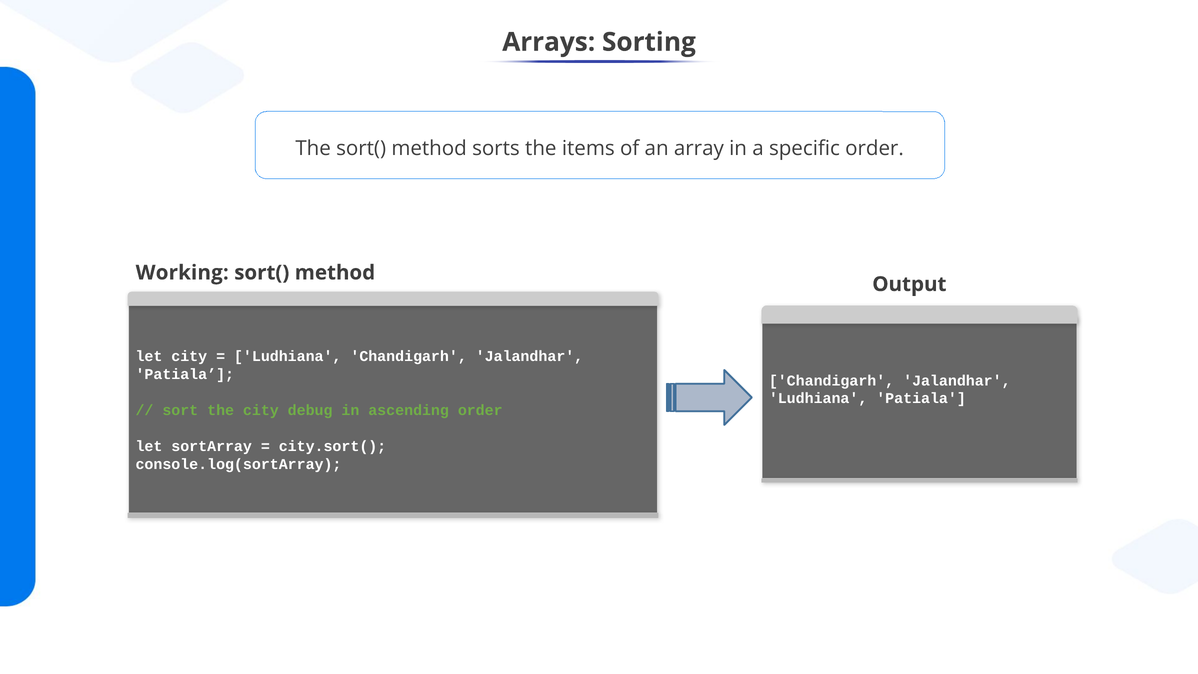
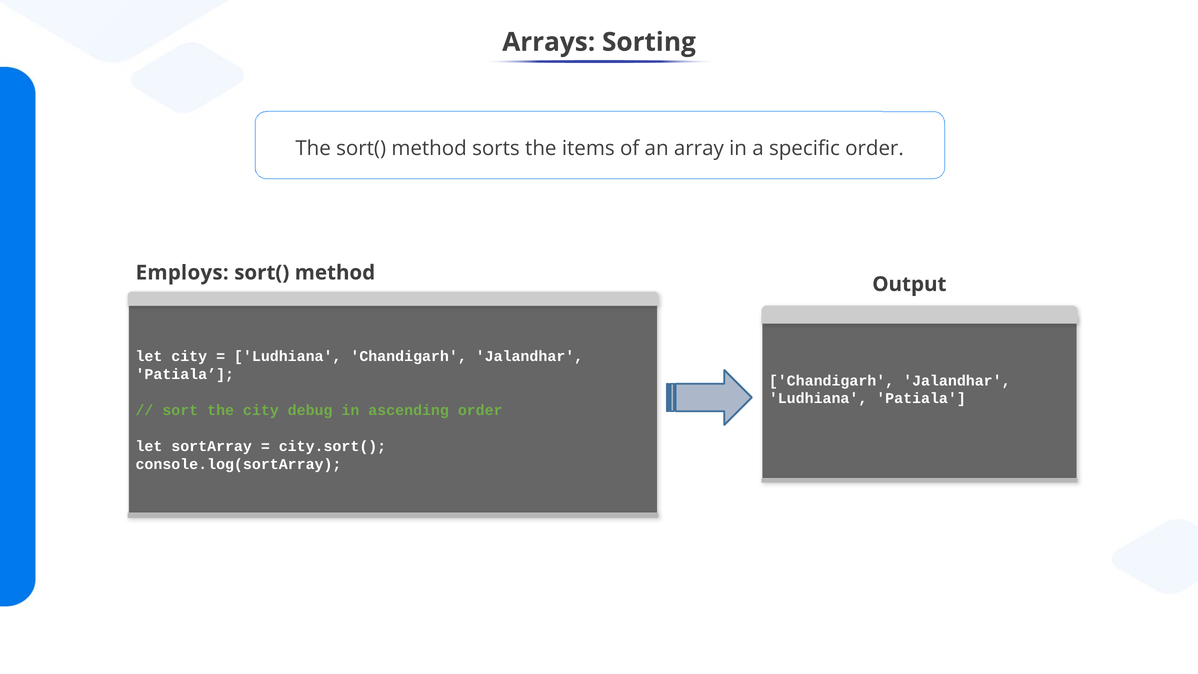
Working: Working -> Employs (182, 273)
